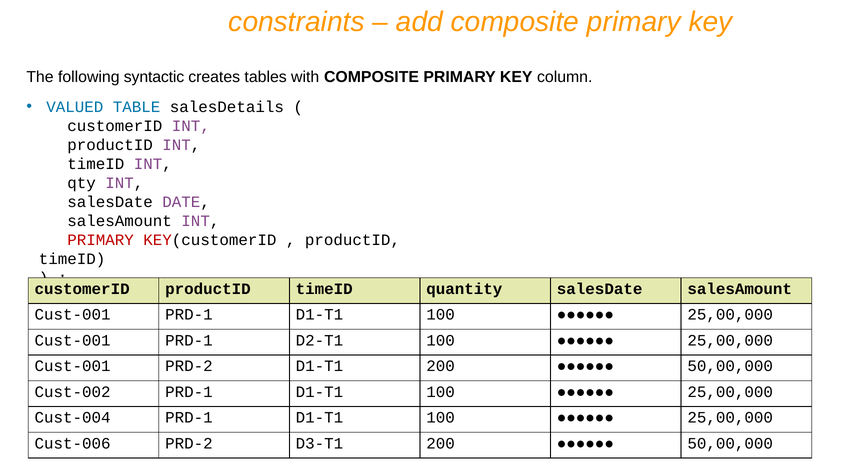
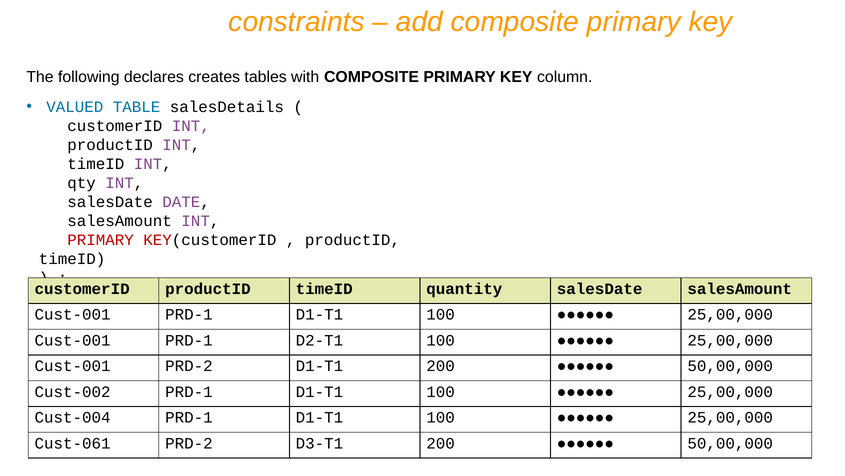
syntactic: syntactic -> declares (154, 77)
Cust-006: Cust-006 -> Cust-061 (73, 443)
